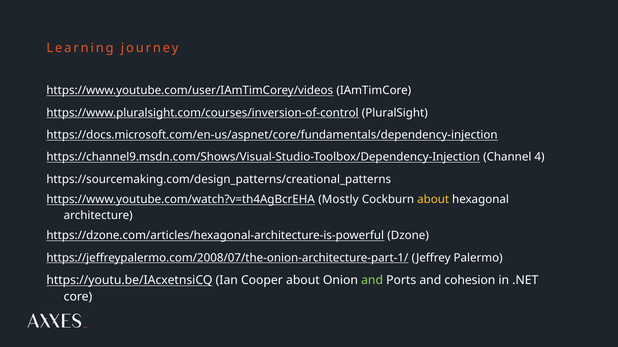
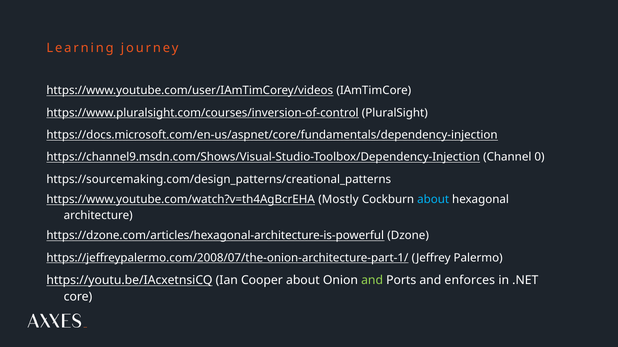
4: 4 -> 0 (539, 157)
about colour: yellow -> light blue (433, 200)
cohesion: cohesion -> enforces (470, 281)
